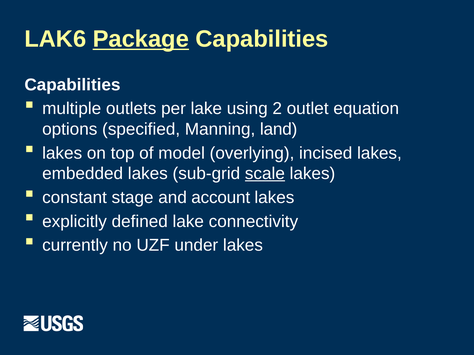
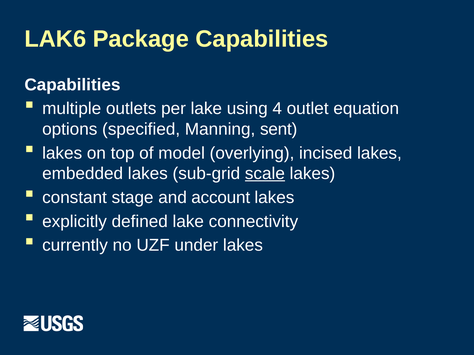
Package underline: present -> none (141, 39)
2: 2 -> 4 (277, 109)
land: land -> sent (279, 129)
